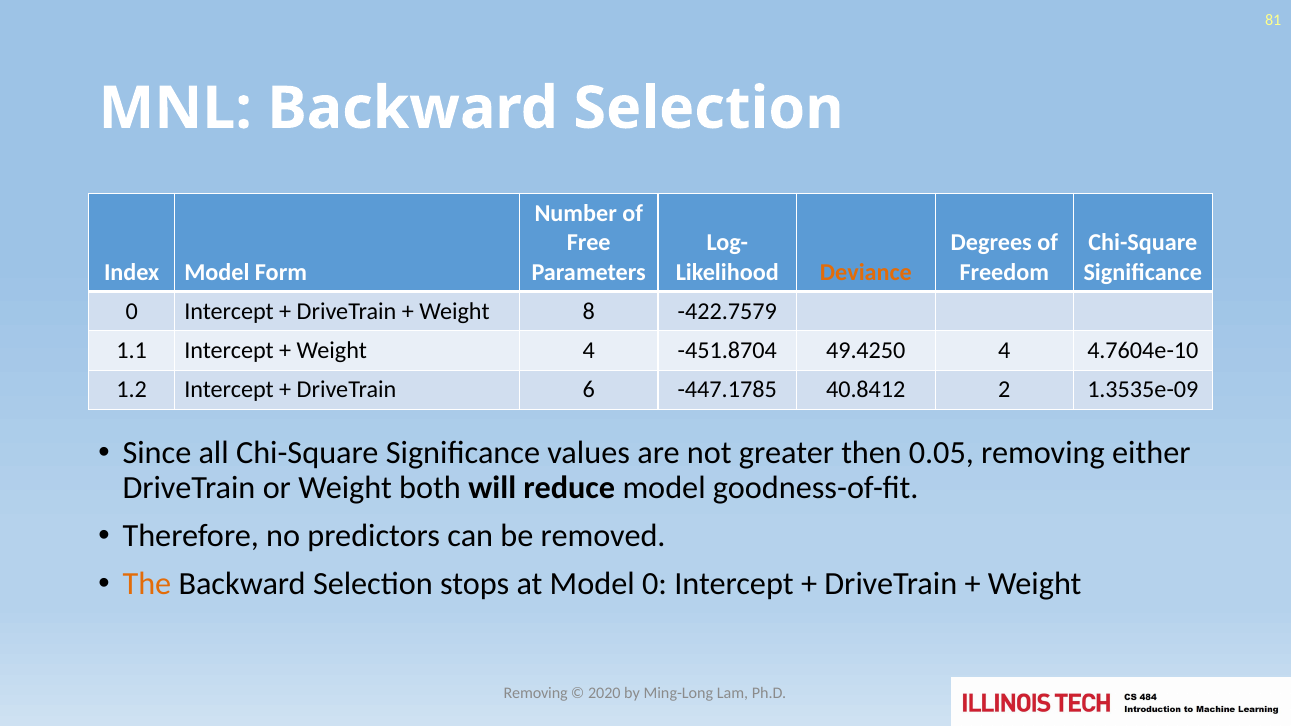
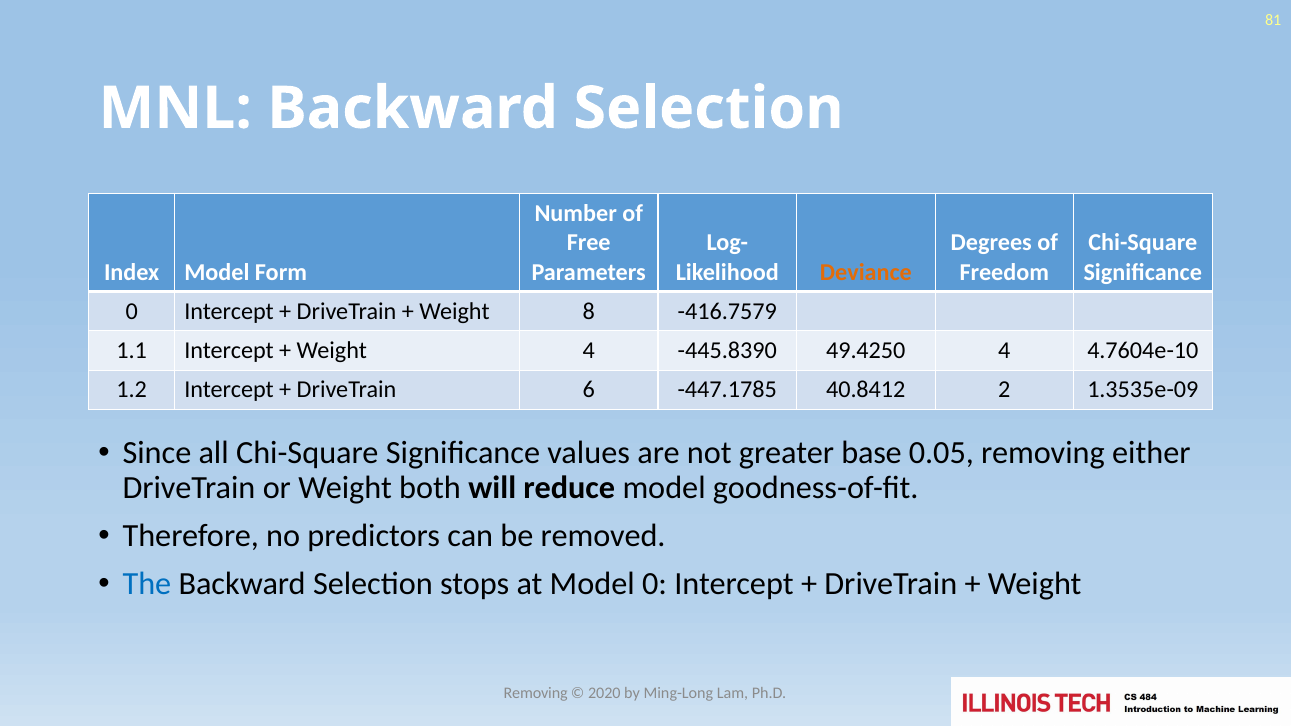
-422.7579: -422.7579 -> -416.7579 (727, 312)
-451.8704: -451.8704 -> -445.8390 (727, 351)
then: then -> base (872, 453)
The colour: orange -> blue (147, 584)
